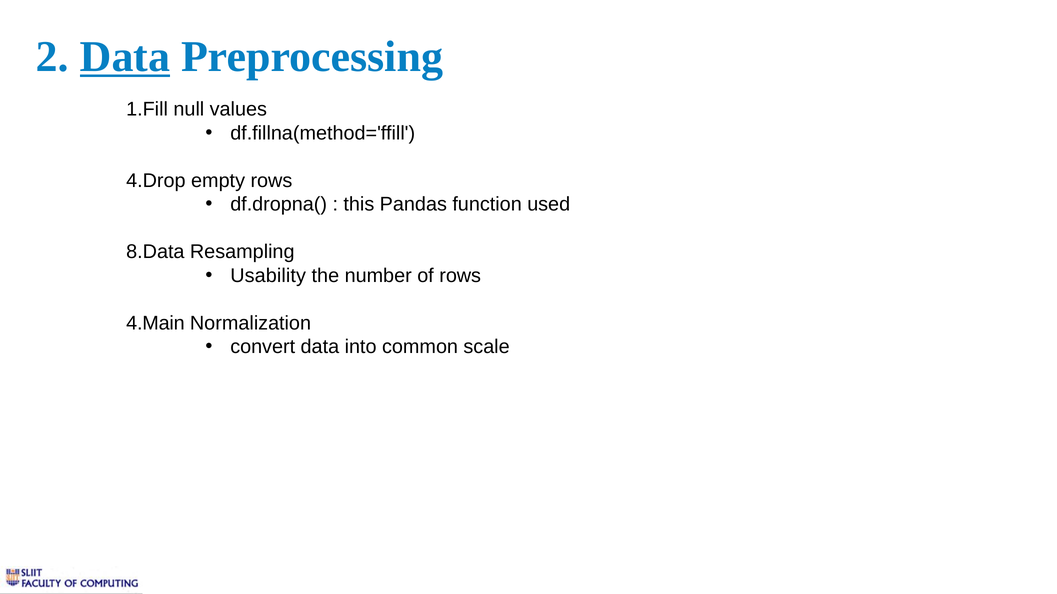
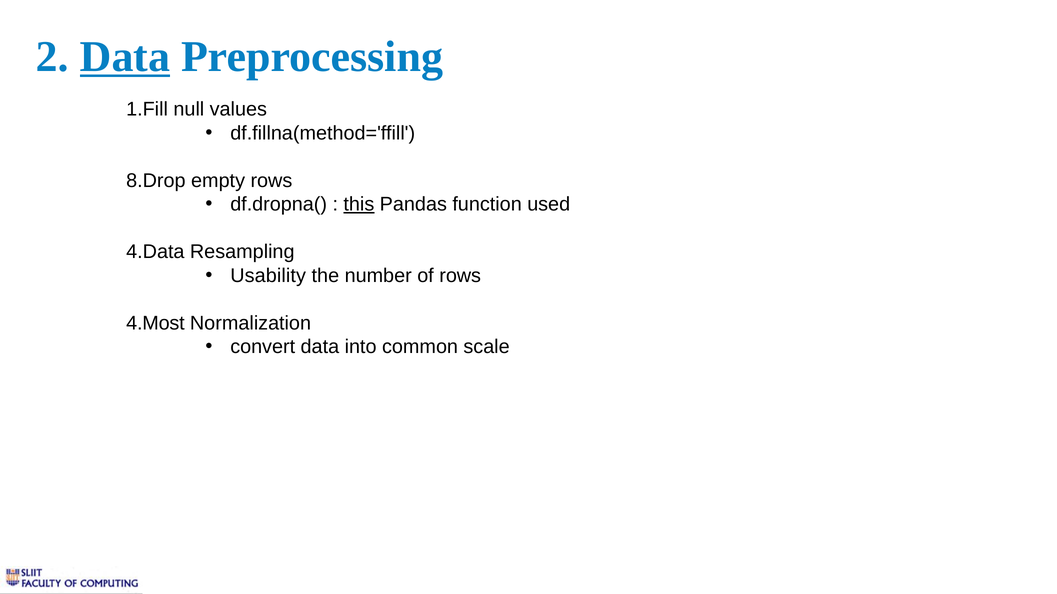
4.Drop: 4.Drop -> 8.Drop (156, 181)
this underline: none -> present (359, 205)
8.Data: 8.Data -> 4.Data (155, 252)
4.Main: 4.Main -> 4.Most (155, 323)
